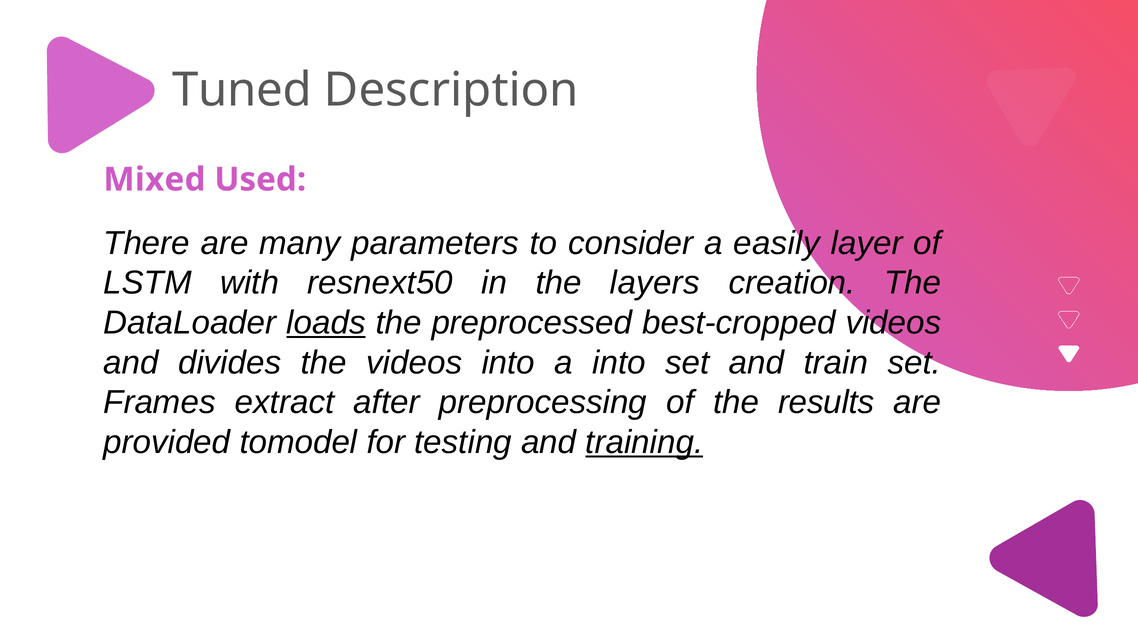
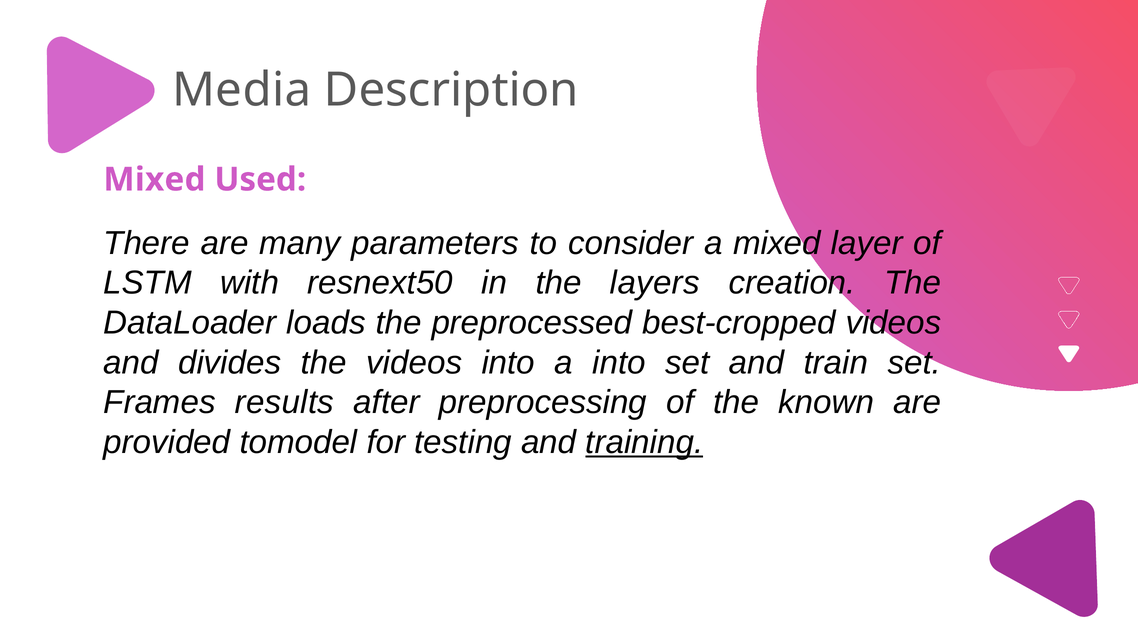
Tuned: Tuned -> Media (242, 90)
a easily: easily -> mixed (777, 243)
loads underline: present -> none (326, 323)
extract: extract -> results (284, 403)
results: results -> known (826, 403)
